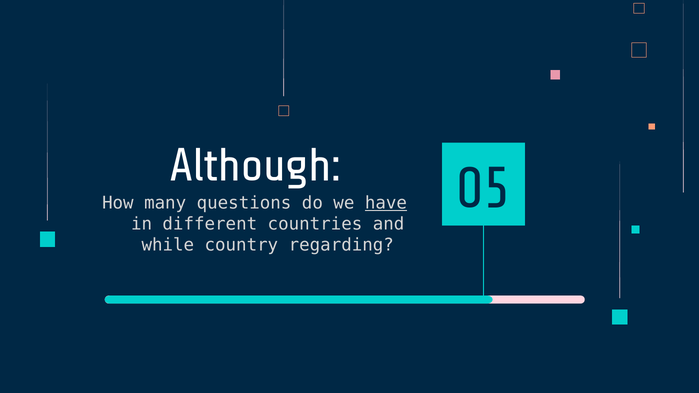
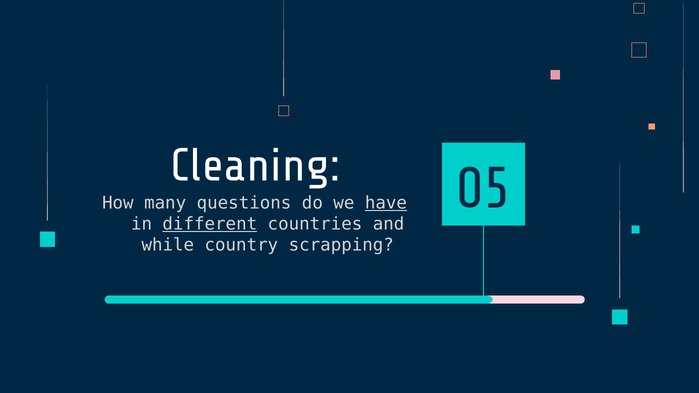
Although: Although -> Cleaning (255, 166)
different underline: none -> present (210, 224)
regarding: regarding -> scrapping (341, 245)
